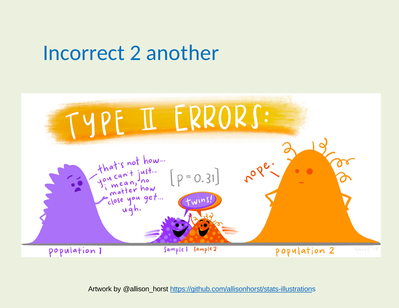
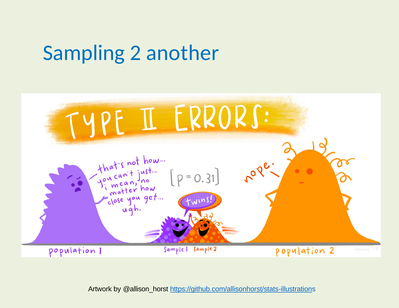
Incorrect: Incorrect -> Sampling (84, 53)
